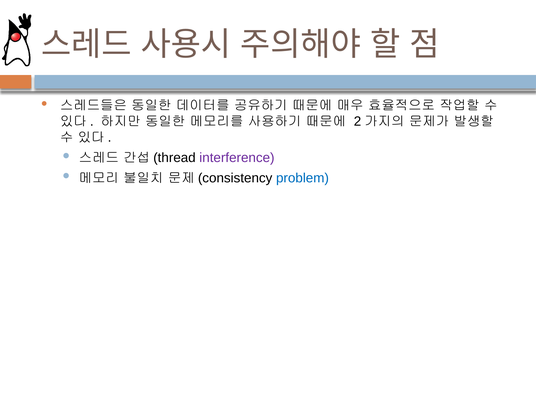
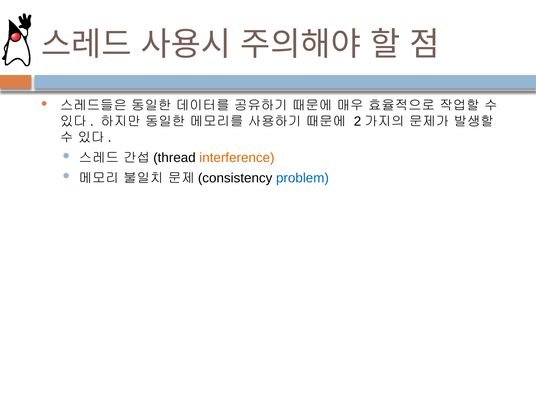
interference colour: purple -> orange (237, 158)
